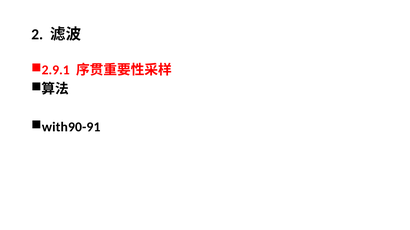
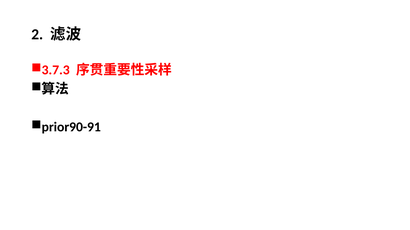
2.9.1: 2.9.1 -> 3.7.3 (56, 70)
with90-91: with90-91 -> prior90-91 (71, 127)
